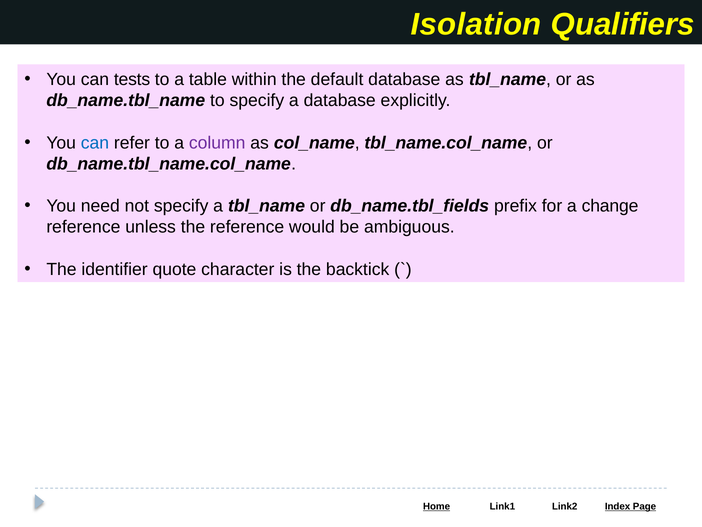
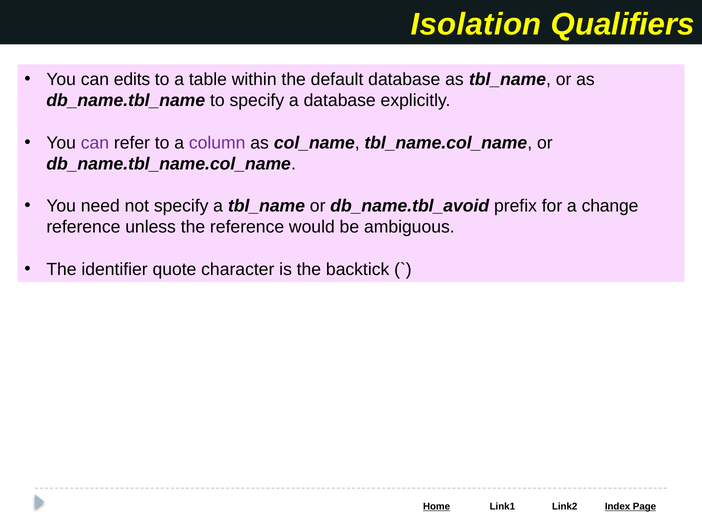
tests: tests -> edits (132, 80)
can colour: blue -> purple (95, 143)
db_name.tbl_fields: db_name.tbl_fields -> db_name.tbl_avoid (410, 206)
